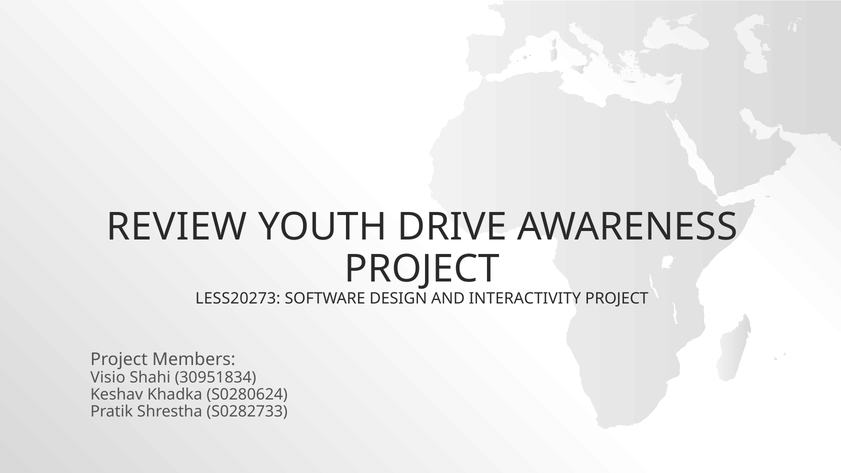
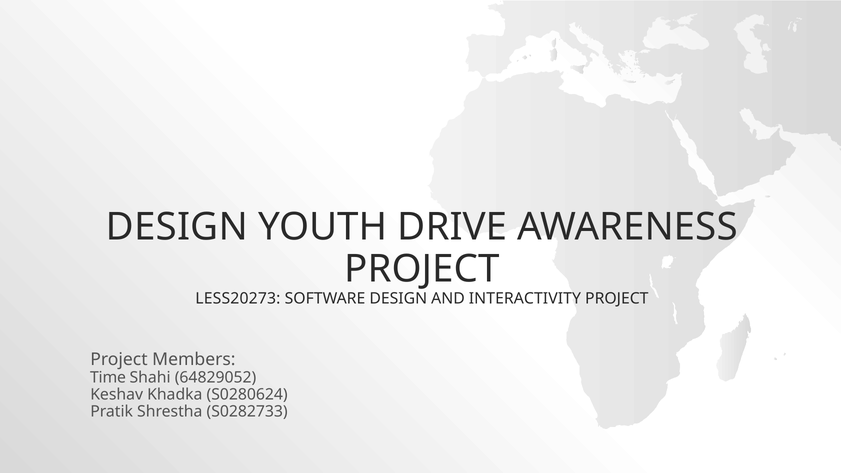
REVIEW: REVIEW -> DESIGN (177, 227)
Visio: Visio -> Time (108, 378)
30951834: 30951834 -> 64829052 (216, 378)
